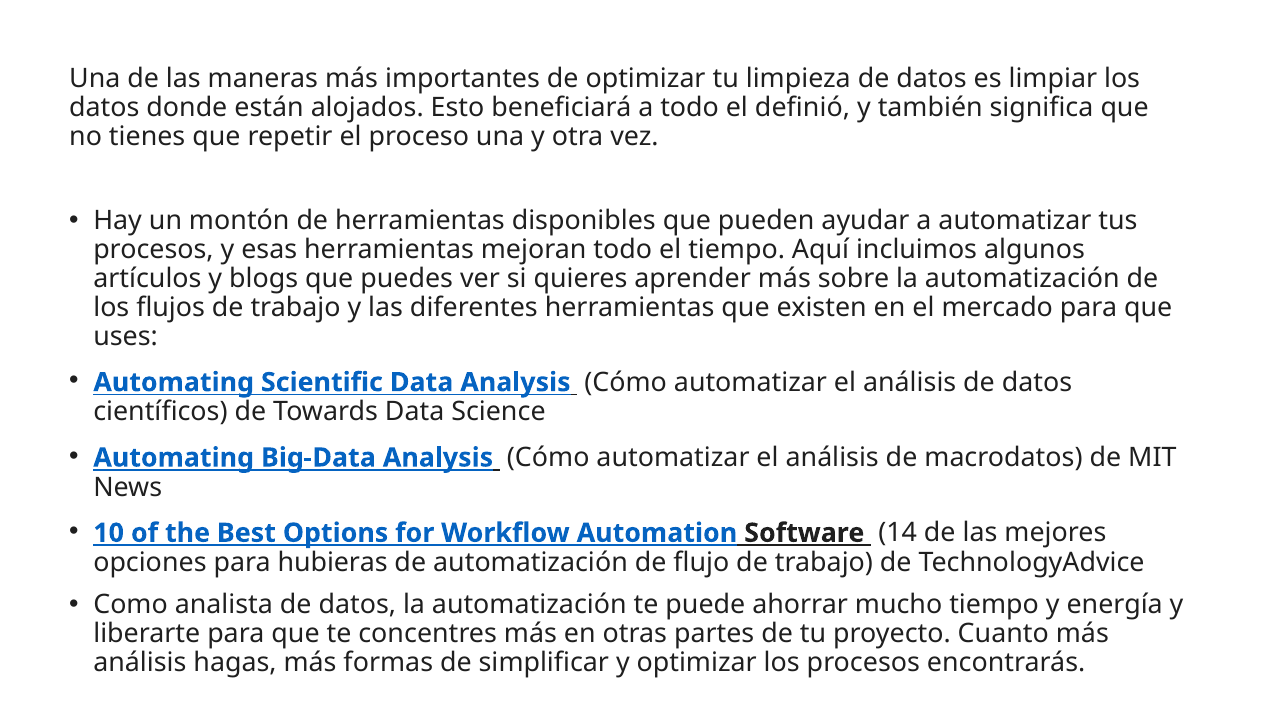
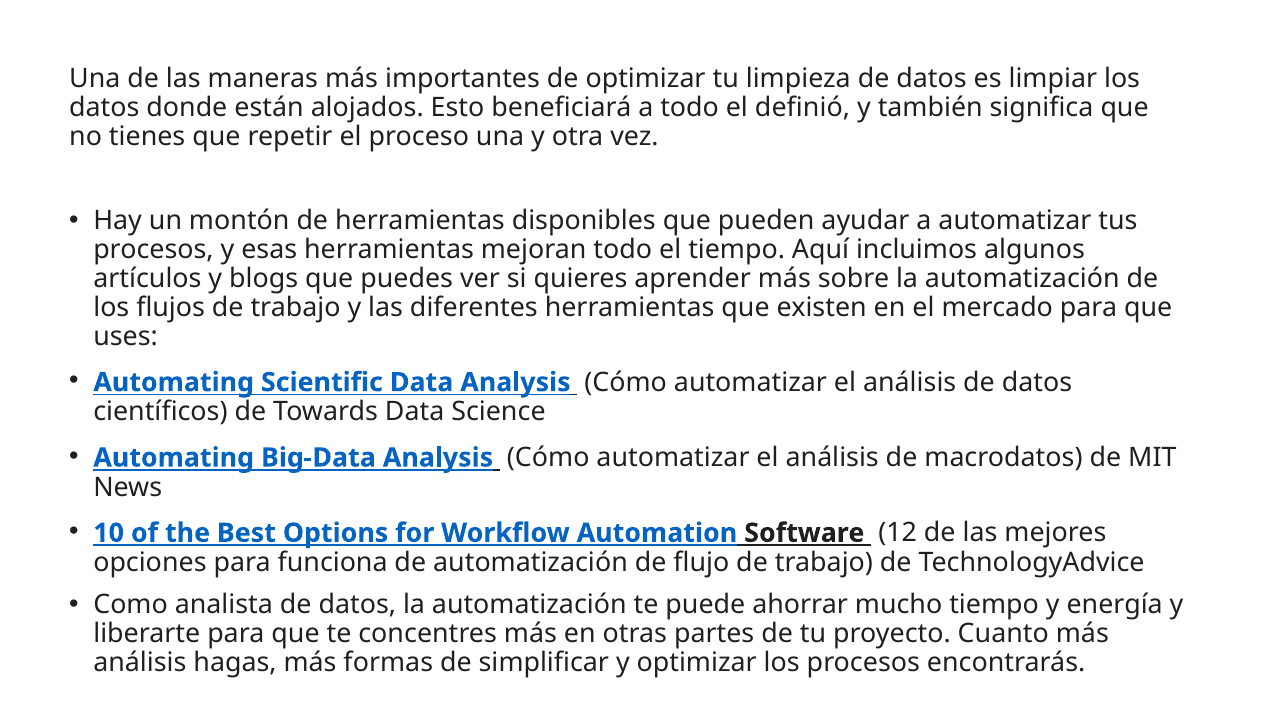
14: 14 -> 12 (898, 533)
hubieras: hubieras -> funciona (333, 563)
